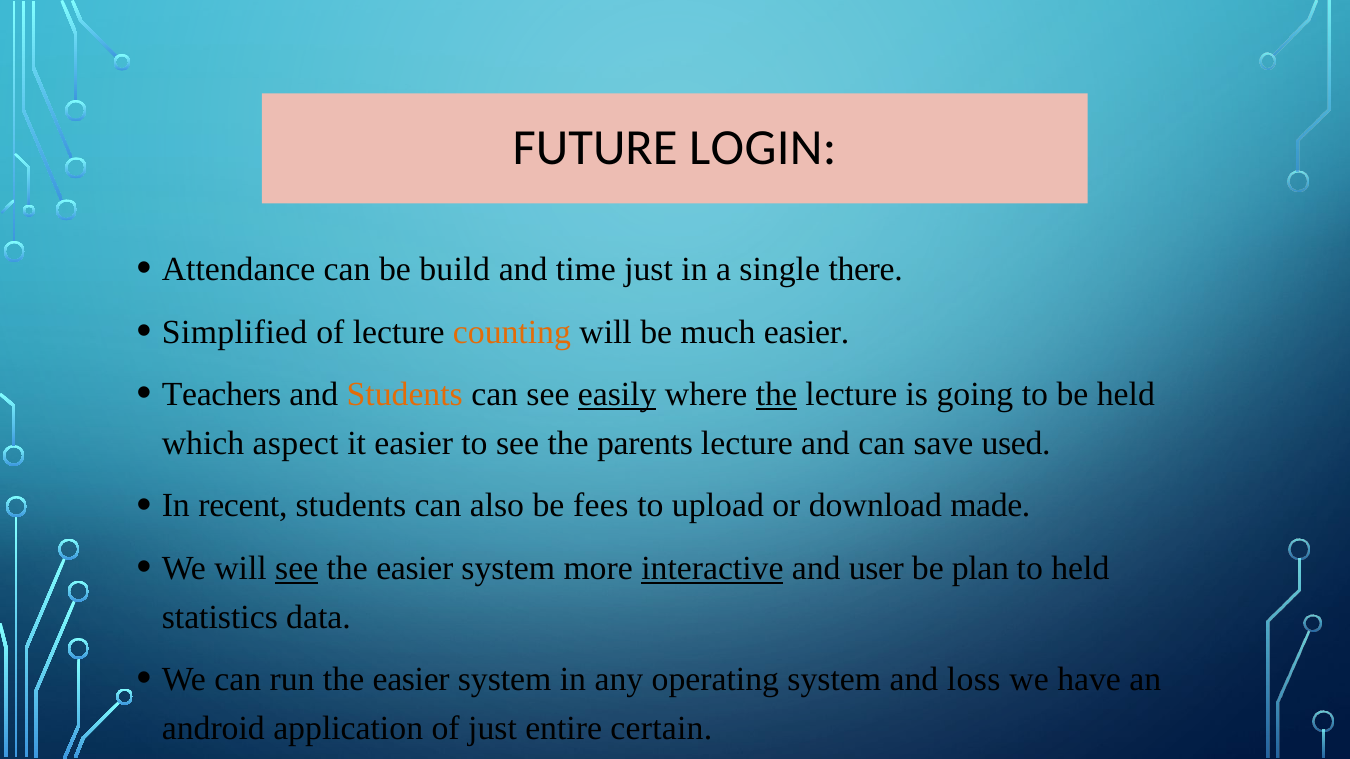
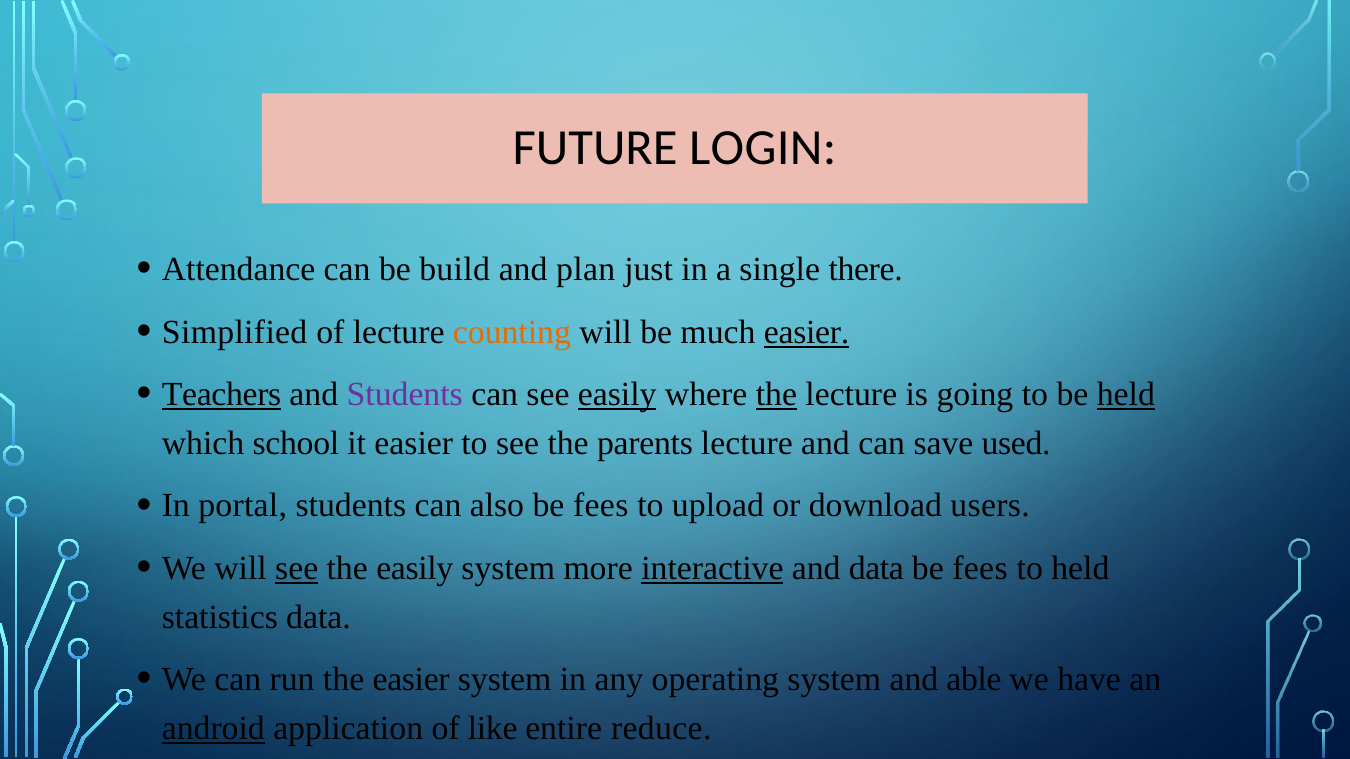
time: time -> plan (586, 270)
easier underline: none -> present (807, 332)
Teachers underline: none -> present (222, 395)
Students colour: orange -> purple (405, 395)
held underline: none -> present (1126, 395)
aspect: aspect -> school (296, 443)
recent: recent -> portal (243, 506)
made: made -> users (990, 506)
easier: easier -> easily (415, 569)
and user: user -> data (876, 569)
plan: plan -> fees (980, 569)
loss: loss -> able (974, 680)
android underline: none -> present (213, 729)
of just: just -> like (493, 729)
certain: certain -> reduce (661, 729)
